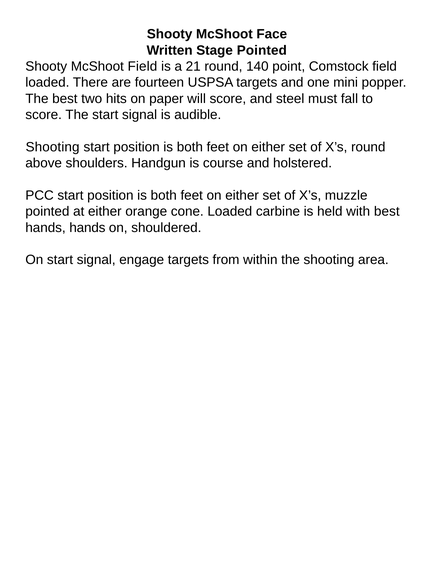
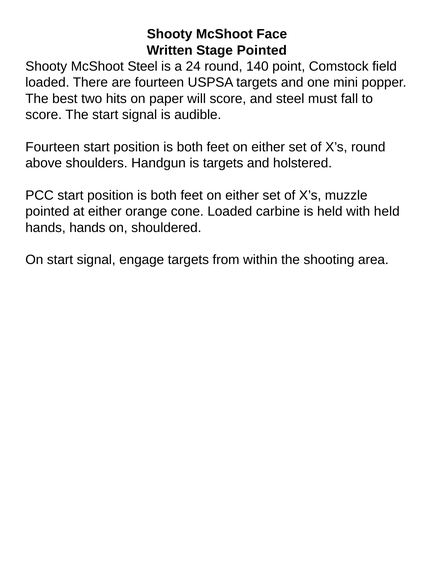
McShoot Field: Field -> Steel (143, 66)
21: 21 -> 24 (193, 66)
Shooting: Shooting -> Fourteen (53, 147)
is course: course -> targets (223, 163)
with best: best -> held (387, 212)
